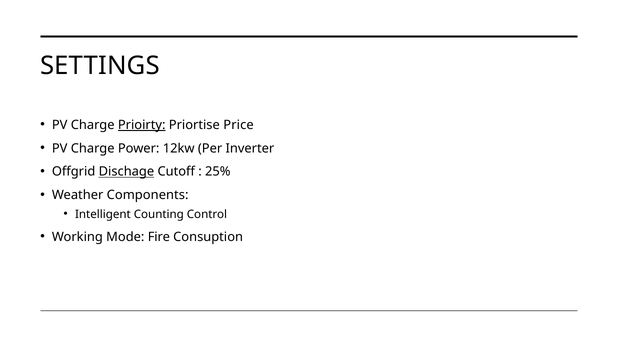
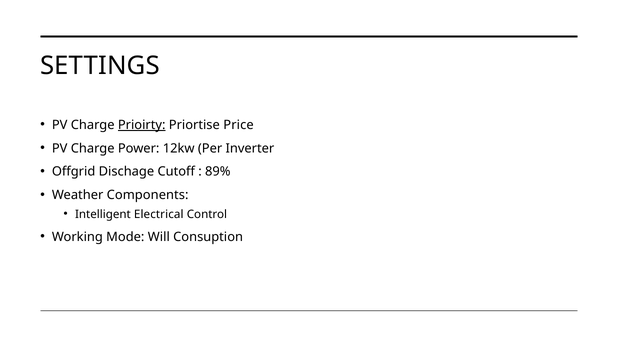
Dischage underline: present -> none (126, 172)
25%: 25% -> 89% (218, 172)
Counting: Counting -> Electrical (159, 215)
Fire: Fire -> Will (159, 237)
